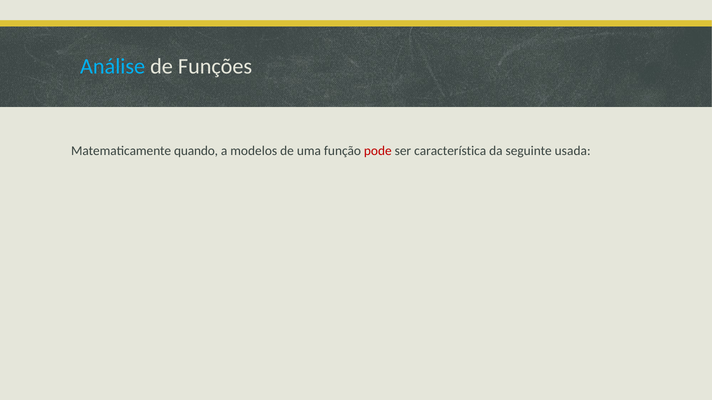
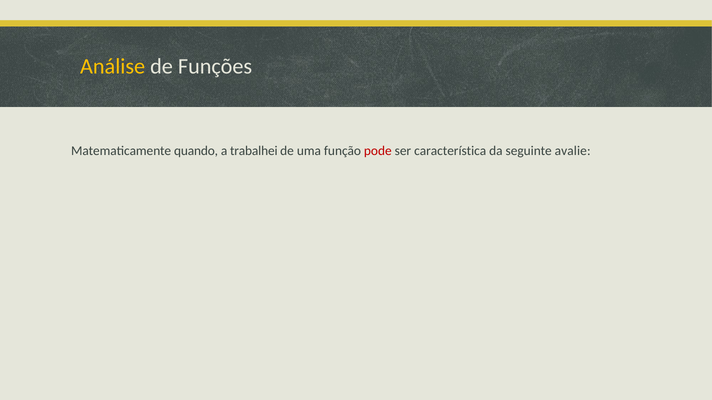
Análise colour: light blue -> yellow (113, 67)
modelos: modelos -> trabalhei (254, 151)
usada: usada -> avalie (573, 151)
